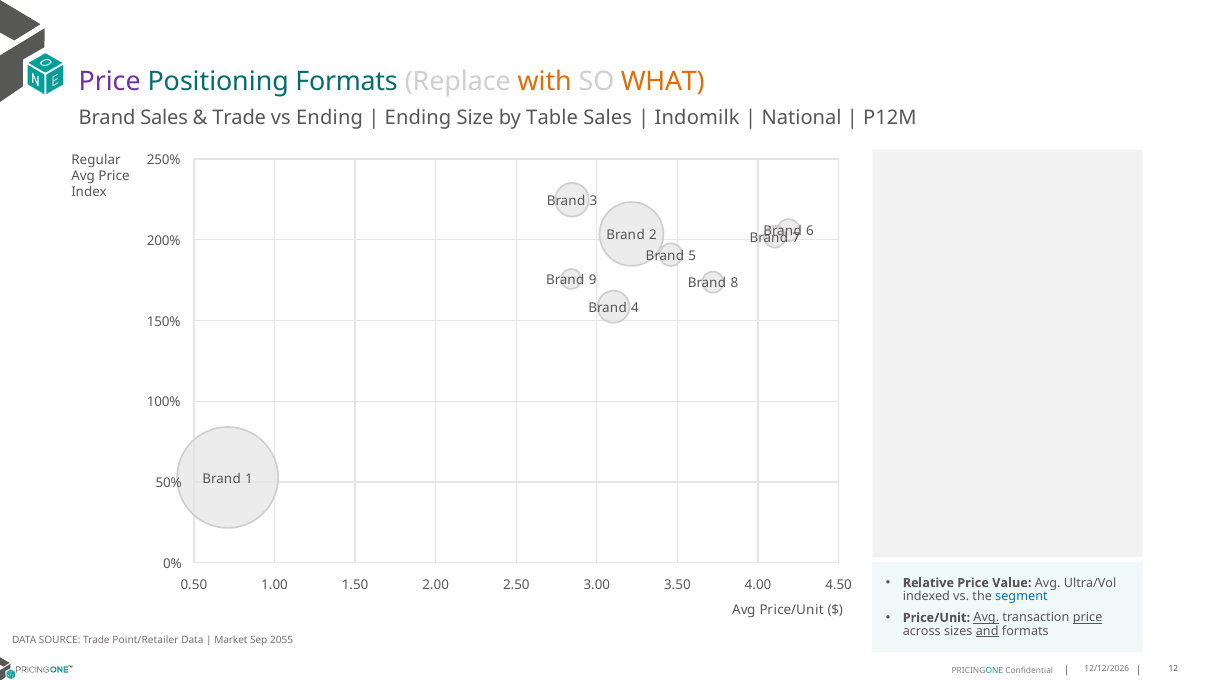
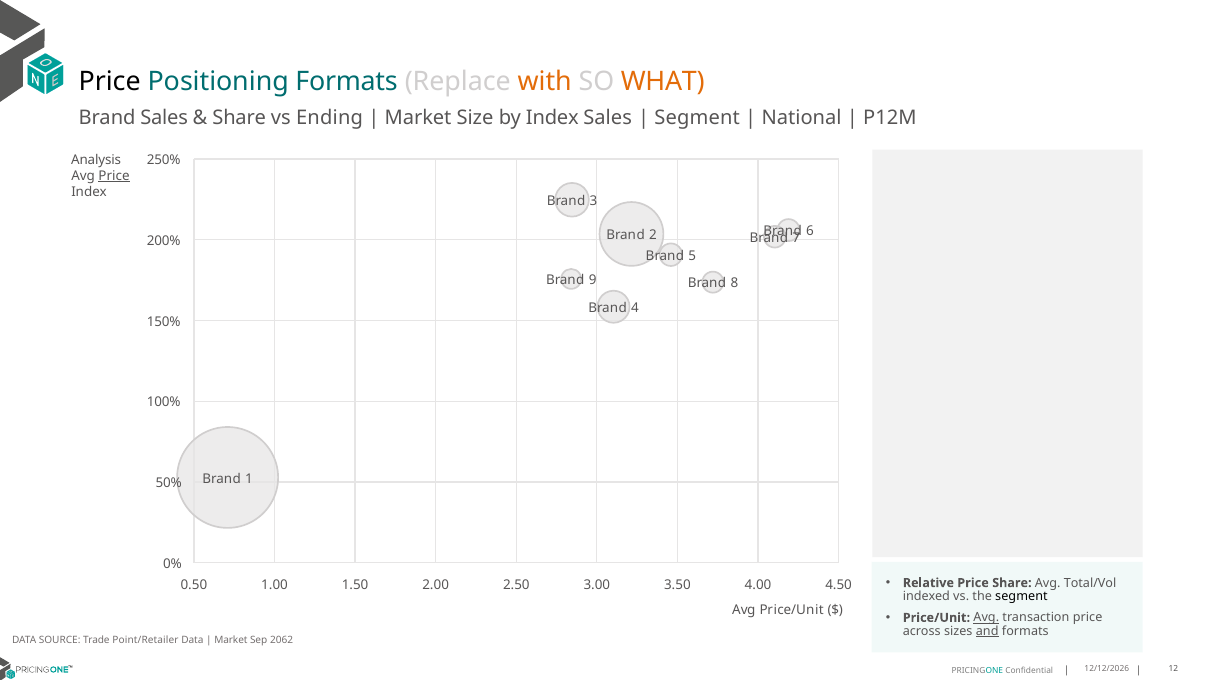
Price colour: purple -> black (110, 81)
Trade: Trade -> Share (239, 118)
Ending: Ending -> Market (418, 118)
by Table: Table -> Index (552, 118)
Indomilk: Indomilk -> Segment (697, 118)
Regular: Regular -> Analysis (96, 160)
Price underline: none -> present (114, 176)
Price Value: Value -> Share (1012, 582)
Ultra/Vol: Ultra/Vol -> Total/Vol (1090, 582)
segment colour: blue -> black (1021, 596)
price underline: present -> none (1088, 617)
2055: 2055 -> 2062 (282, 640)
